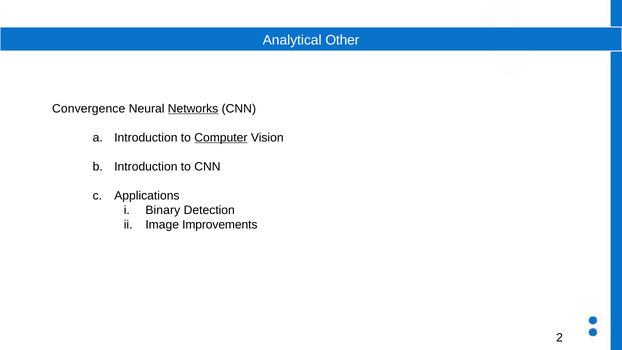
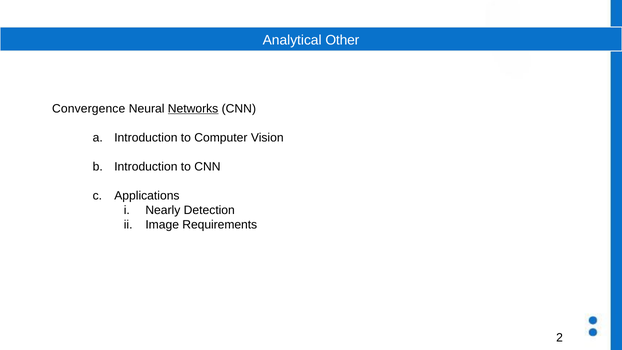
Computer underline: present -> none (221, 138)
Binary: Binary -> Nearly (163, 210)
Improvements: Improvements -> Requirements (220, 225)
